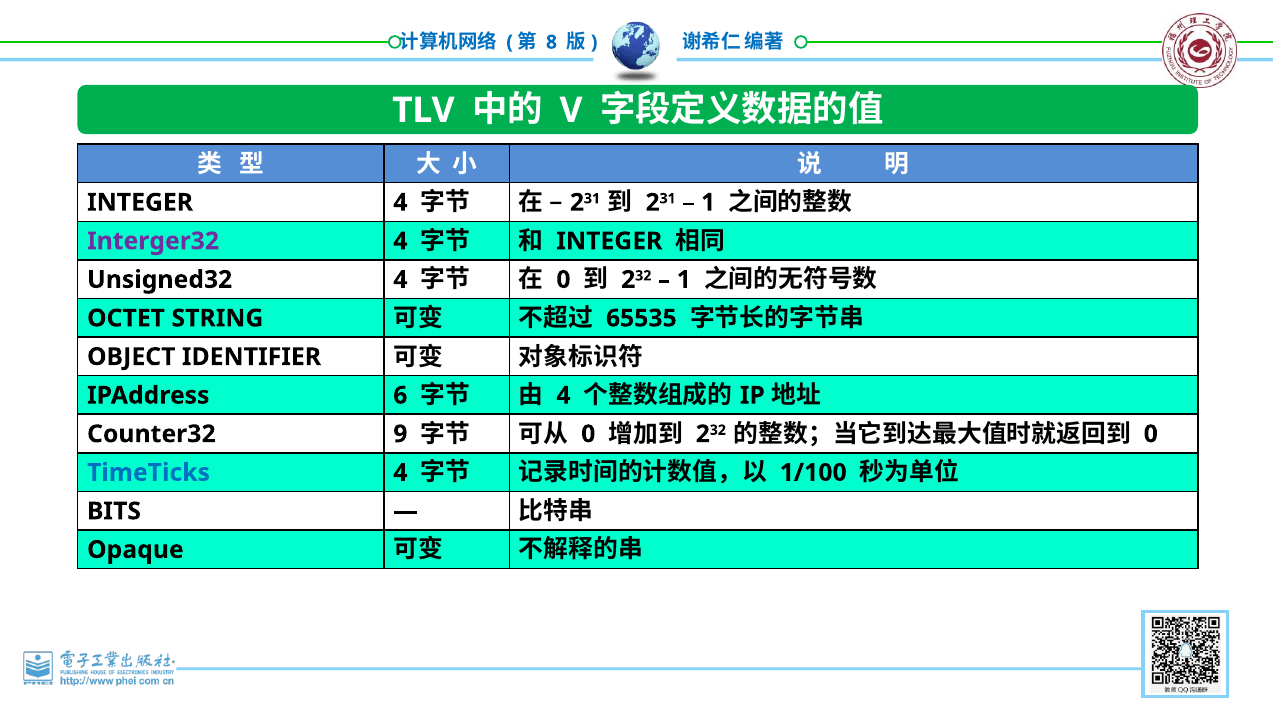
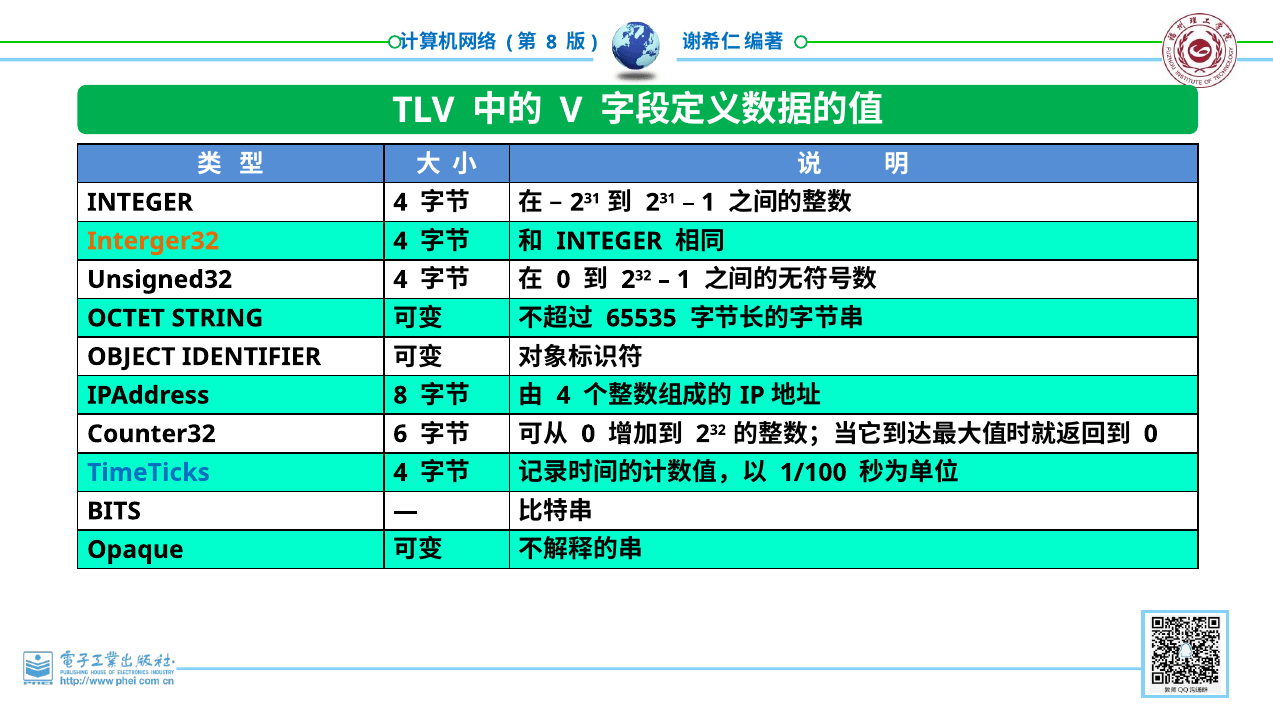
Interger32 colour: purple -> orange (153, 241)
IPAddress 6: 6 -> 8 (400, 395)
9: 9 -> 6 (400, 434)
